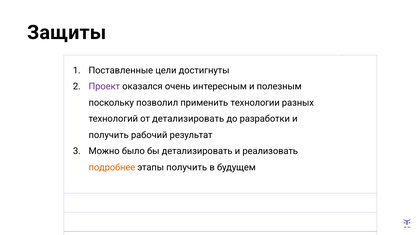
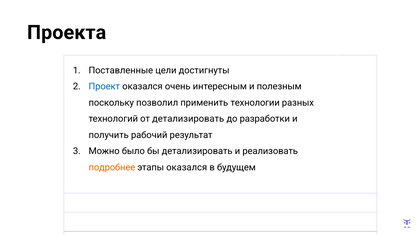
Защиты: Защиты -> Проекта (67, 33)
Проект colour: purple -> blue (104, 87)
этапы получить: получить -> оказался (187, 168)
